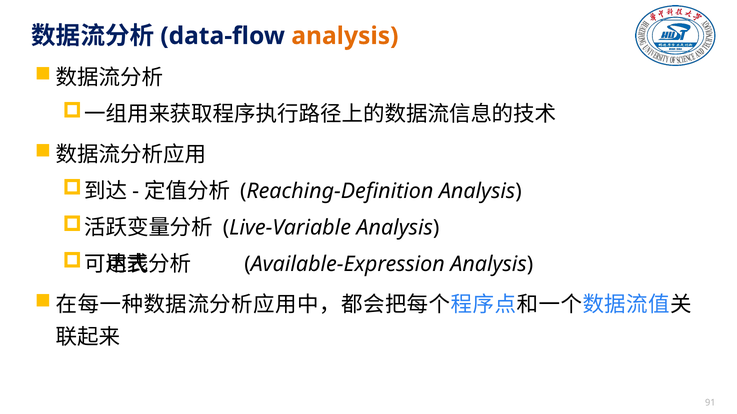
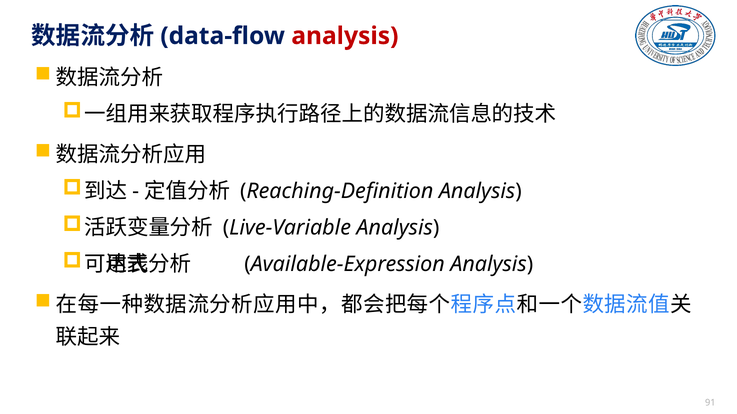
analysis colour: orange -> red (345, 36)
